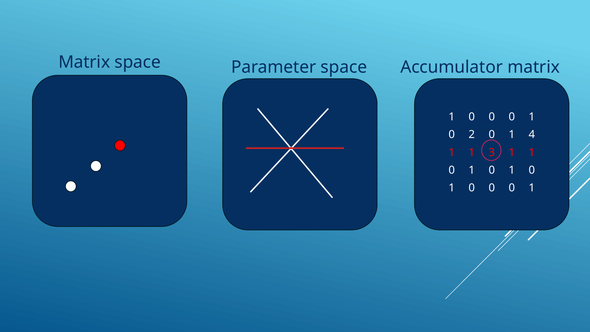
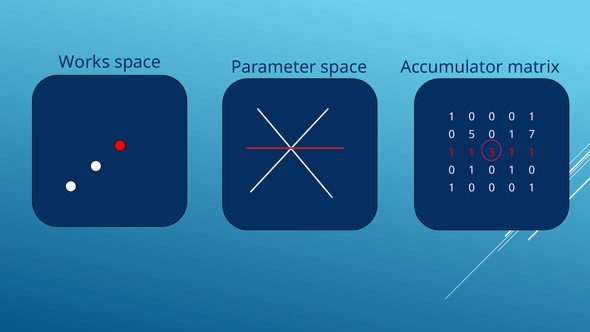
Matrix: Matrix -> Works (84, 62)
2: 2 -> 5 (472, 135)
4: 4 -> 7 (532, 135)
